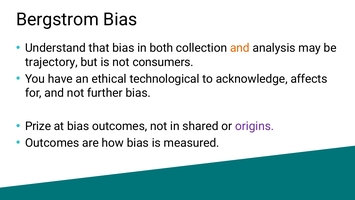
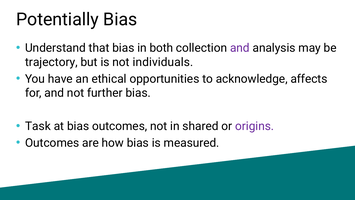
Bergstrom: Bergstrom -> Potentially (57, 19)
and colour: orange -> purple (240, 48)
consumers: consumers -> individuals (163, 62)
technological: technological -> opportunities (164, 79)
Prize: Prize -> Task (38, 126)
